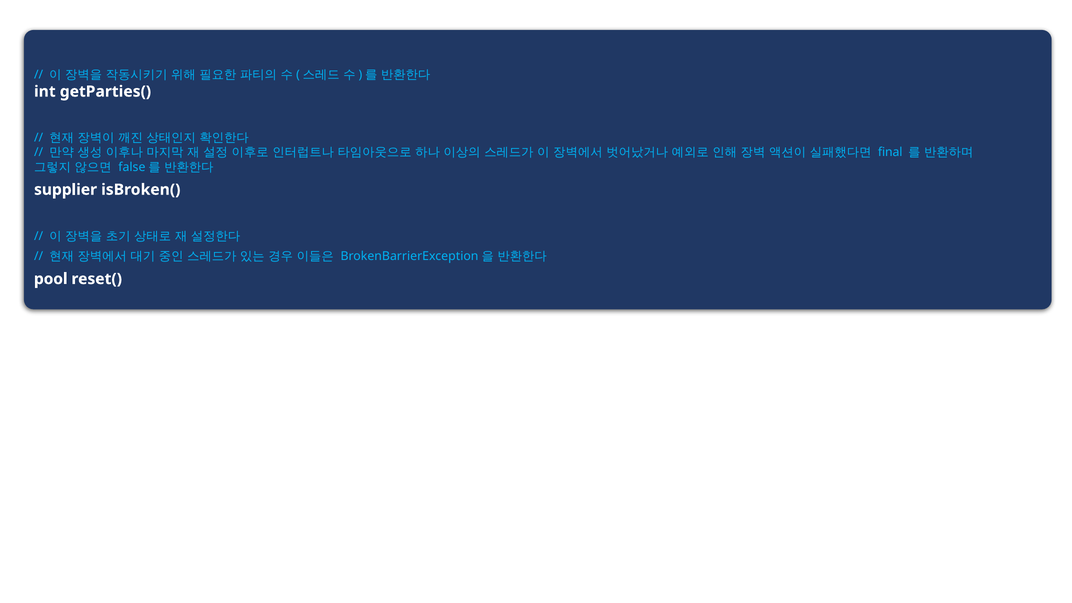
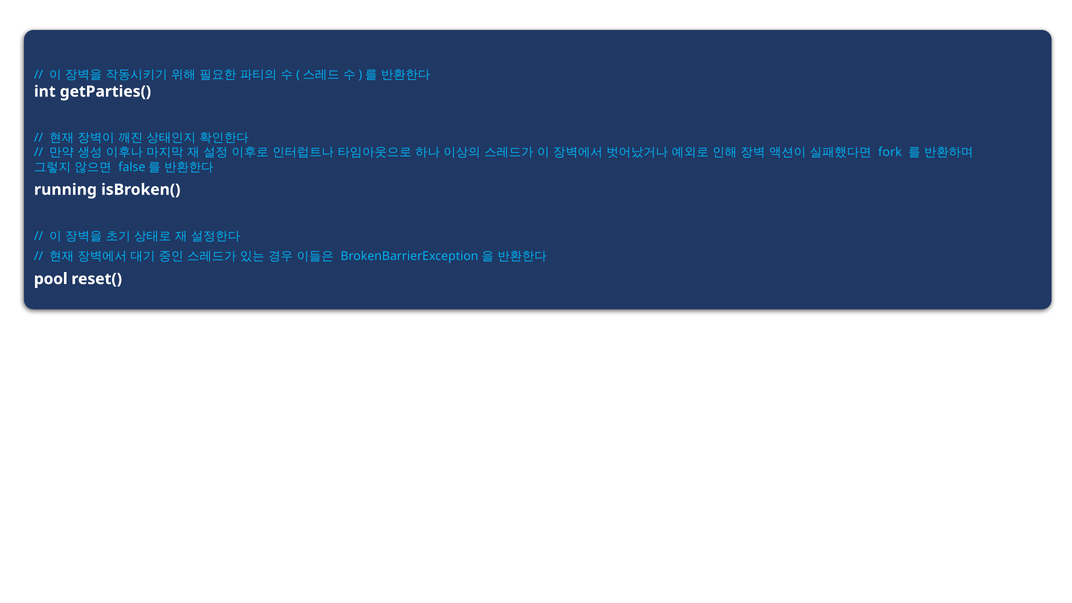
final: final -> fork (890, 152)
supplier: supplier -> running (65, 190)
